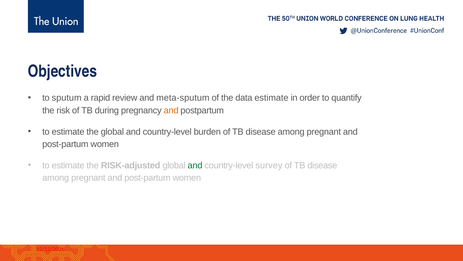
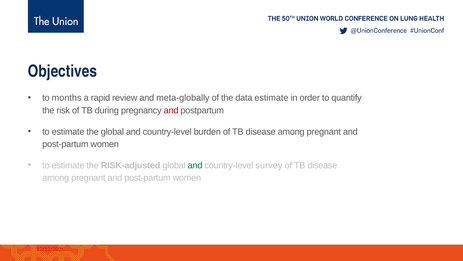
sputum: sputum -> months (67, 98)
meta-sputum: meta-sputum -> meta-globally (183, 98)
and colour: orange -> red (171, 110)
